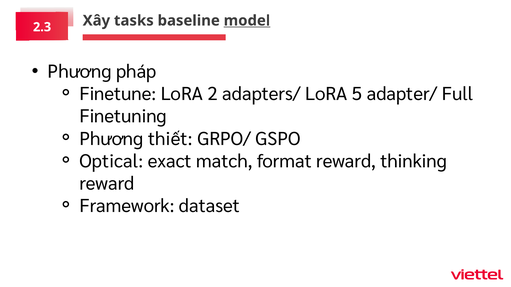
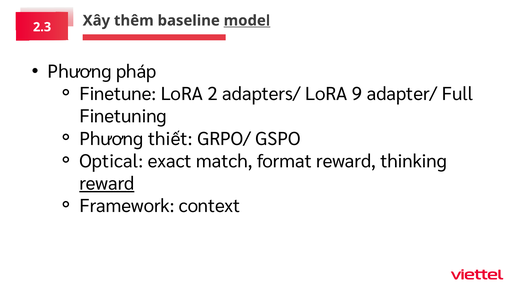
tasks: tasks -> thêm (134, 21)
5: 5 -> 9 (357, 94)
reward underline: none -> present (107, 184)
dataset: dataset -> context (210, 206)
